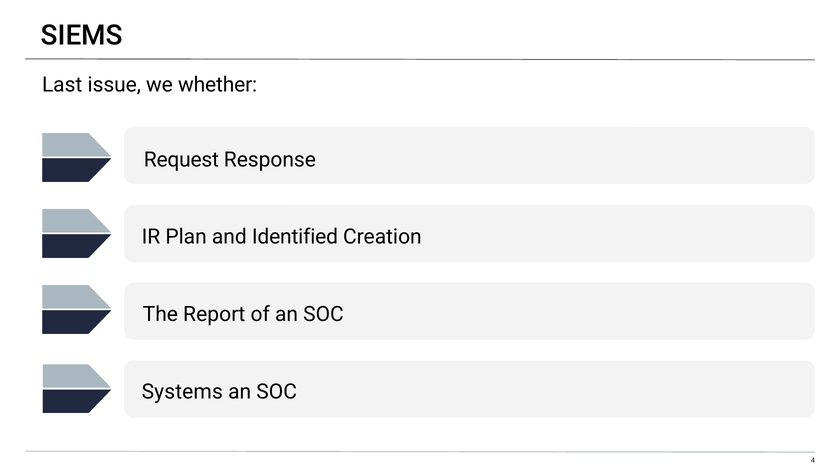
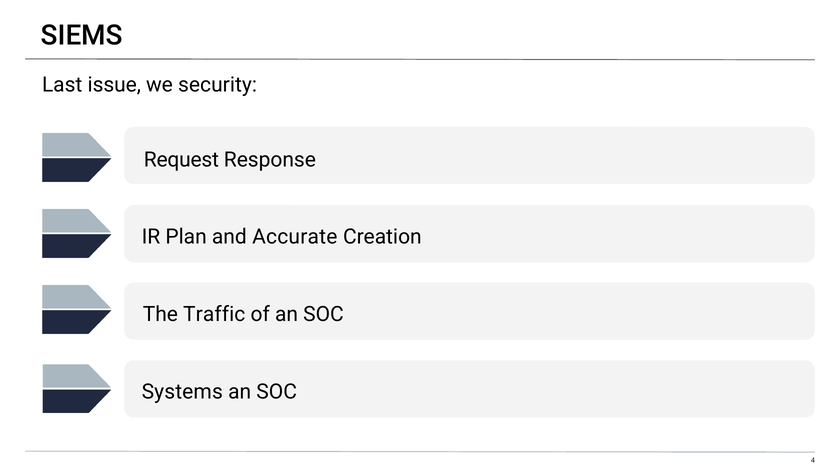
whether: whether -> security (218, 85)
Identified: Identified -> Accurate (295, 236)
Report: Report -> Traffic (214, 314)
